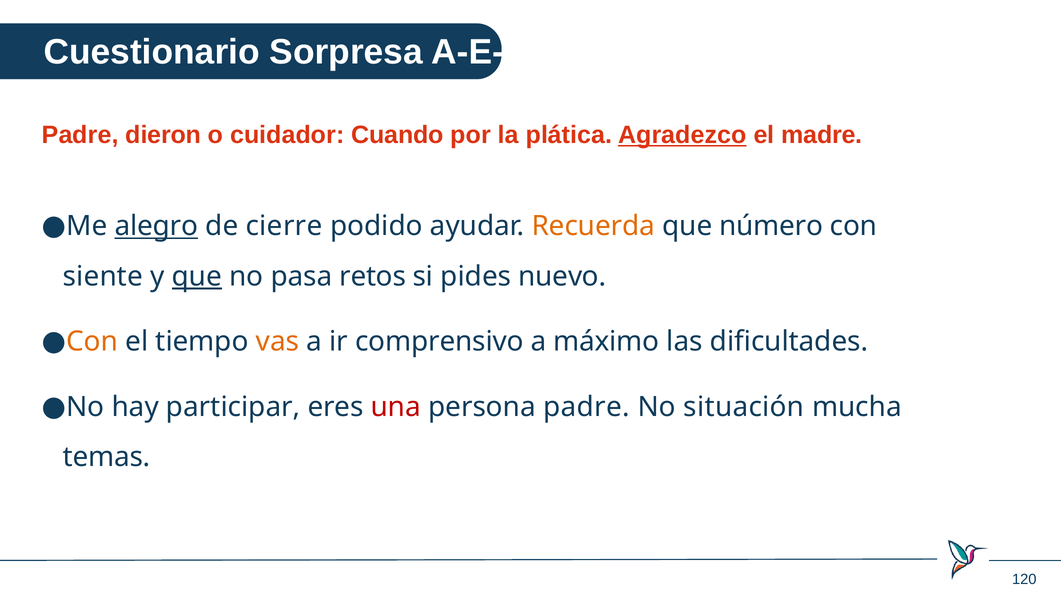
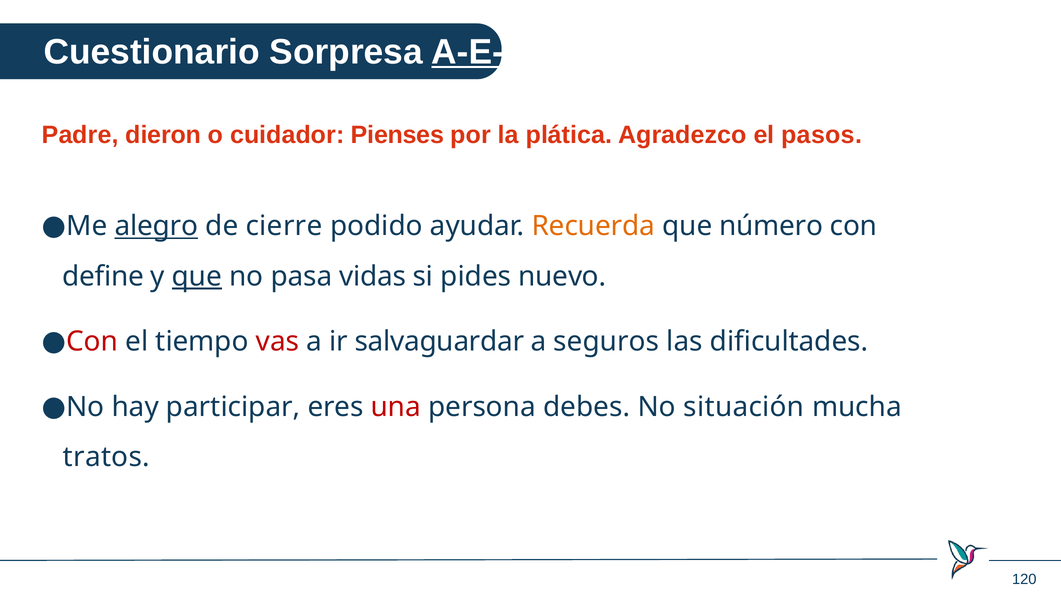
A-E-C-P underline: none -> present (498, 52)
Cuando: Cuando -> Pienses (397, 135)
Agradezco underline: present -> none (682, 135)
madre: madre -> pasos (822, 135)
siente: siente -> define (103, 276)
retos: retos -> vidas (373, 276)
Con colour: orange -> red (92, 342)
vas colour: orange -> red (277, 342)
comprensivo: comprensivo -> salvaguardar (439, 342)
máximo: máximo -> seguros (606, 342)
persona padre: padre -> debes (587, 407)
temas: temas -> tratos (106, 457)
